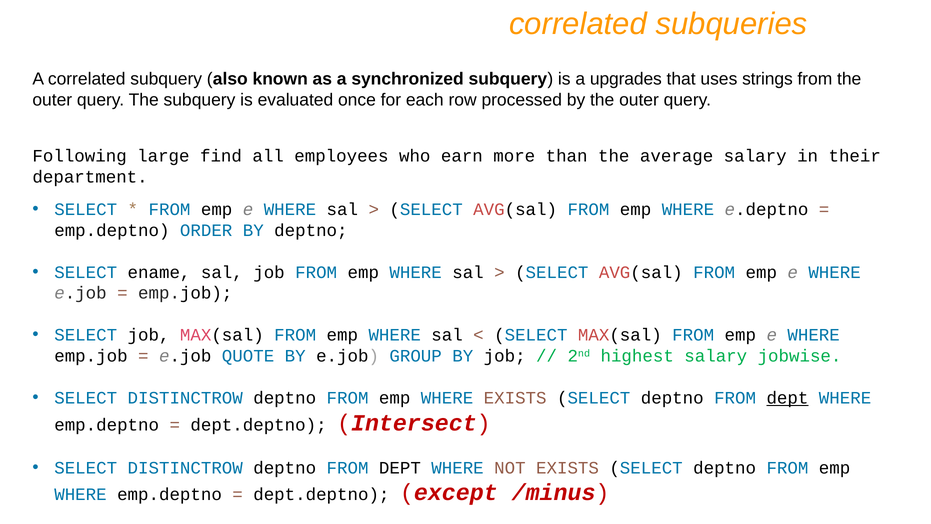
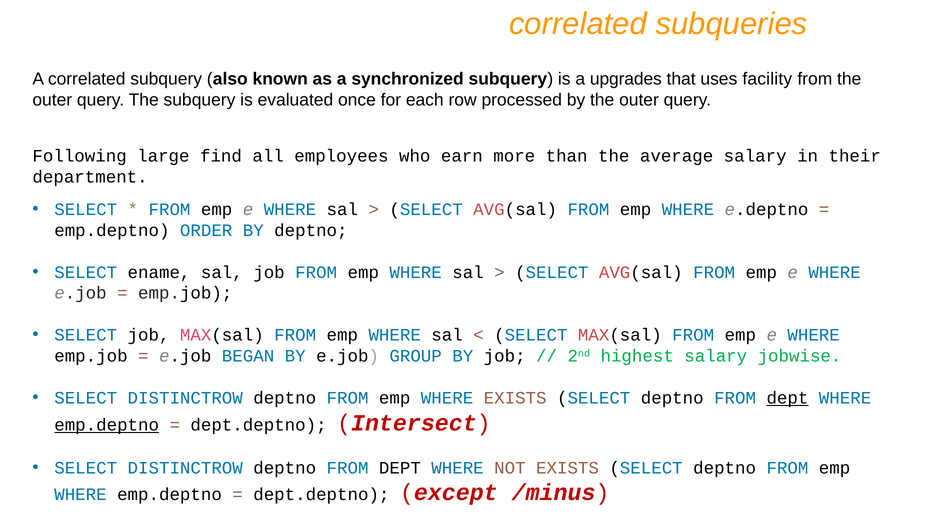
strings: strings -> facility (767, 79)
QUOTE: QUOTE -> BEGAN (248, 356)
emp.deptno underline: none -> present (107, 425)
